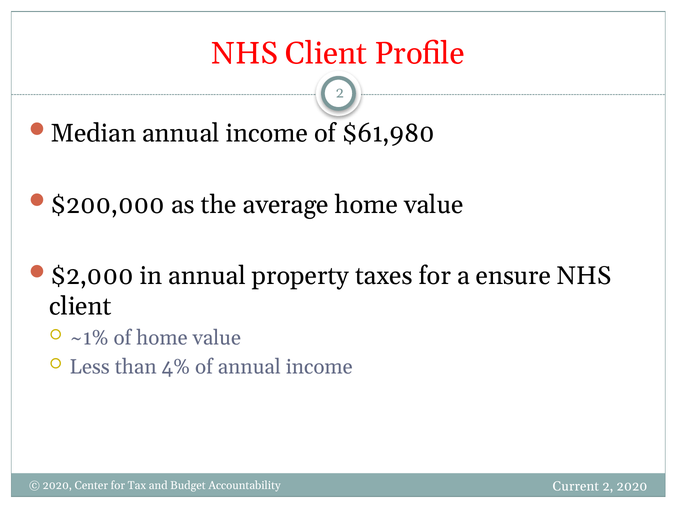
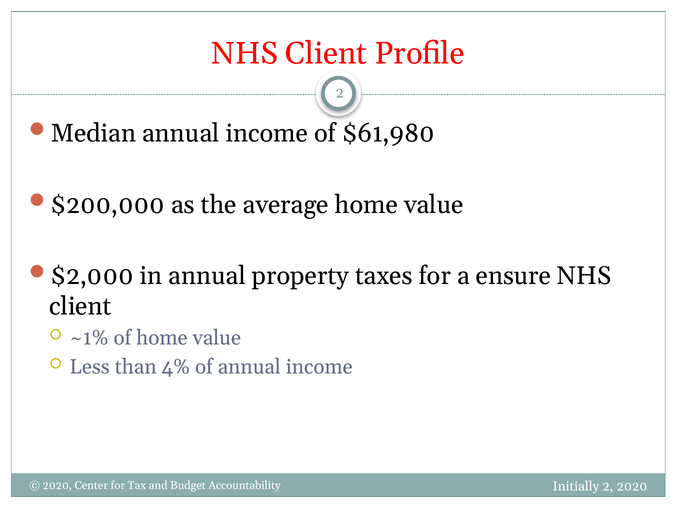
Current: Current -> Initially (576, 486)
